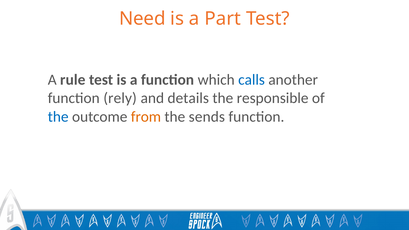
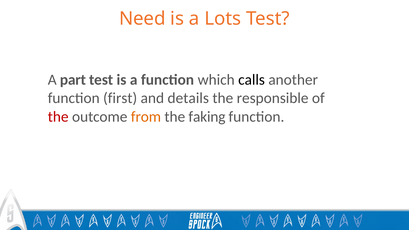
Part: Part -> Lots (223, 18)
rule: rule -> part (73, 80)
calls colour: blue -> black (252, 80)
rely: rely -> first (120, 98)
the colour: blue -> red (58, 117)
sends: sends -> faking (207, 117)
